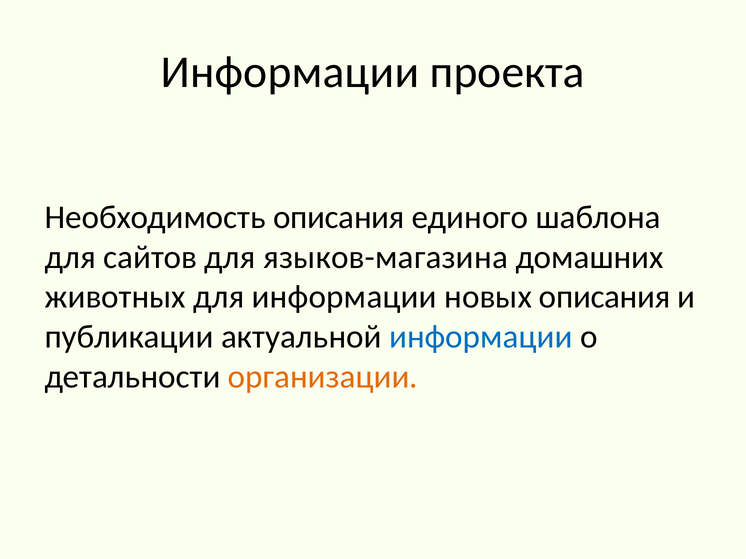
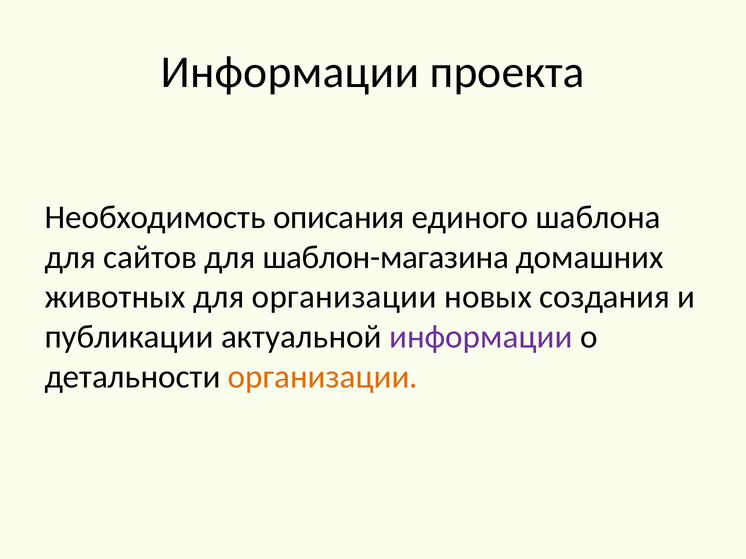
языков-магазина: языков-магазина -> шаблон-магазина (386, 257)
для информации: информации -> организации (344, 297)
новых описания: описания -> создания (605, 297)
информации colour: blue -> purple (481, 337)
